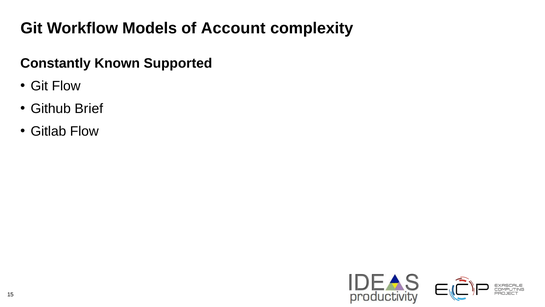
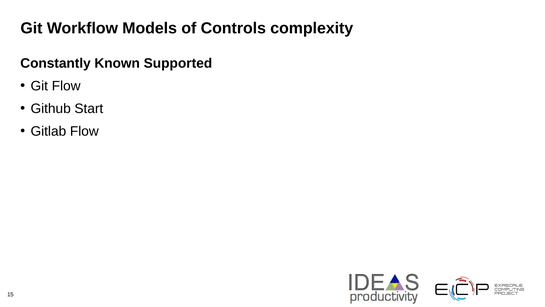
Account: Account -> Controls (233, 28)
Brief: Brief -> Start (89, 108)
